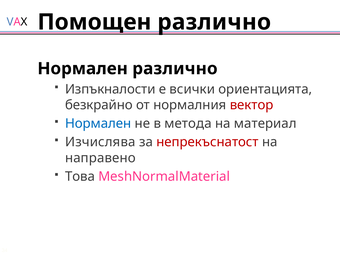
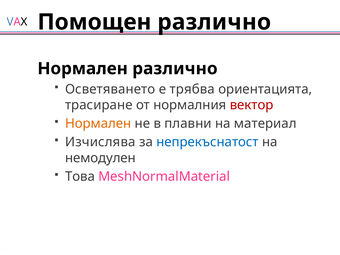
Изпъкналости: Изпъкналости -> Осветяването (110, 89)
всички: всички -> трябва (192, 89)
безкрайно: безкрайно -> трасиране (99, 105)
Нормален colour: blue -> orange (98, 124)
метода: метода -> плавни (188, 124)
непрекъснатост colour: red -> blue (208, 142)
направено: направено -> немодулен (100, 158)
